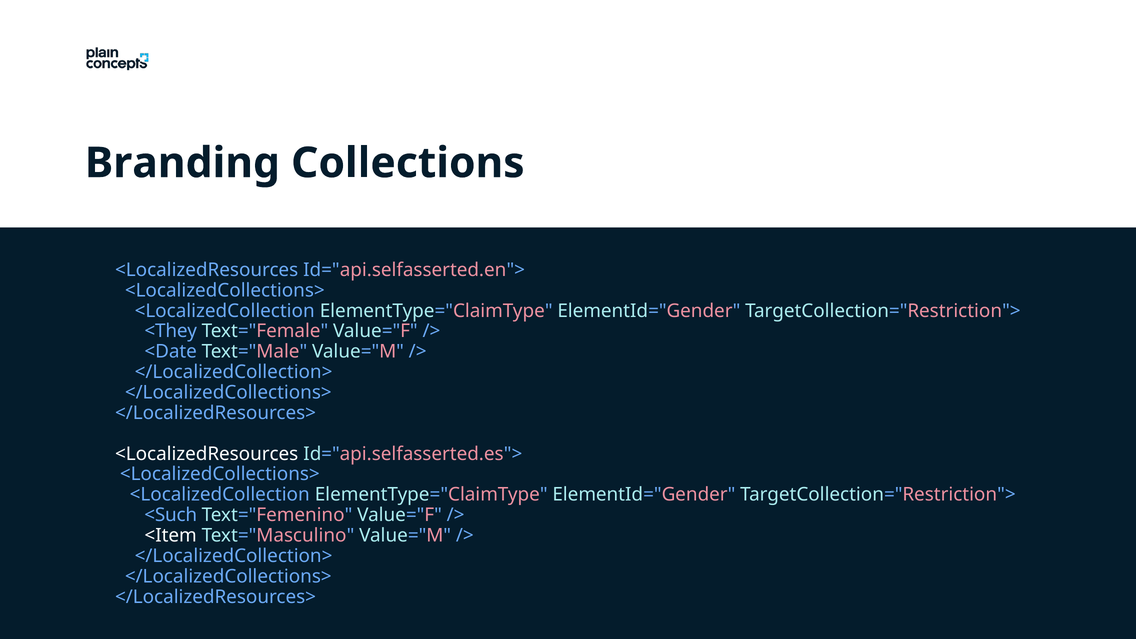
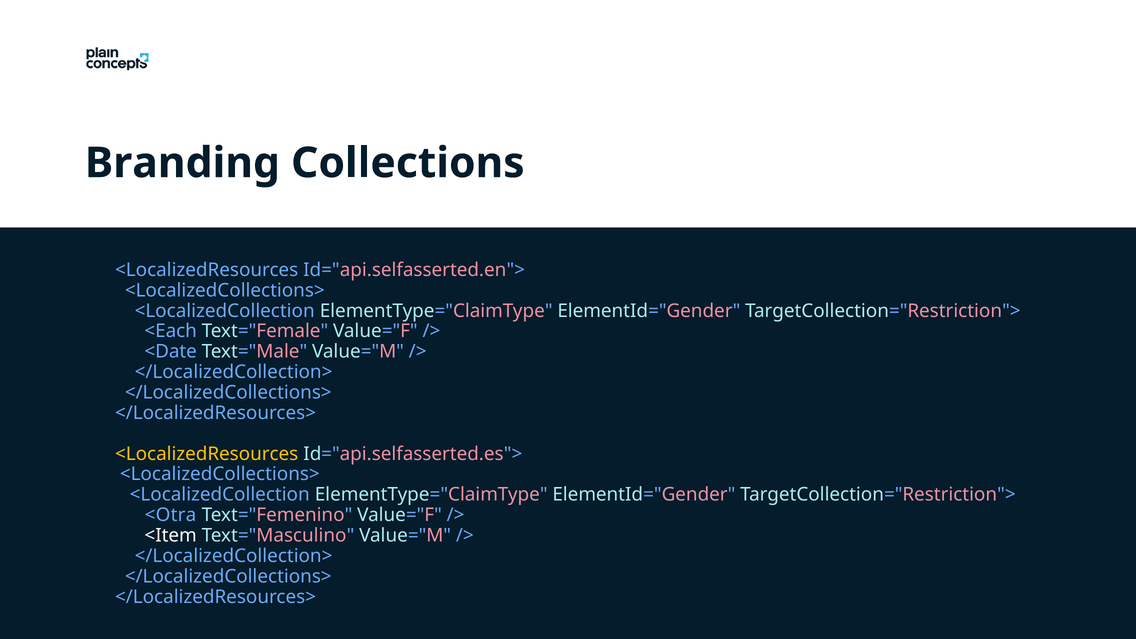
<They: <They -> <Each (171, 331)
<LocalizedResources colour: white -> yellow (207, 454)
<Such: <Such -> <Otra (171, 515)
